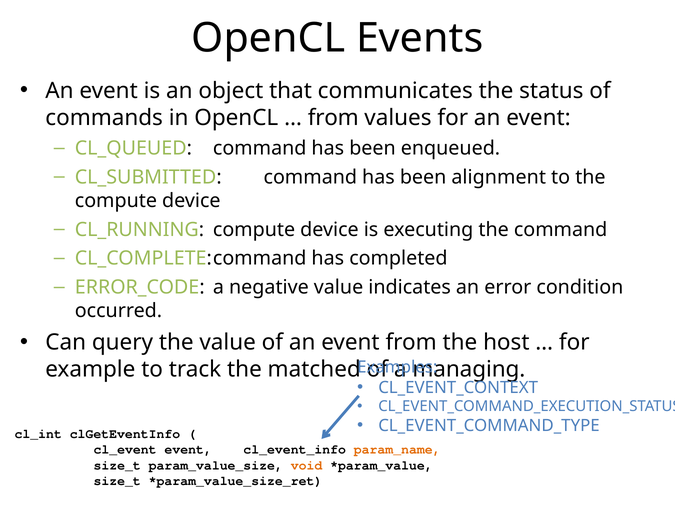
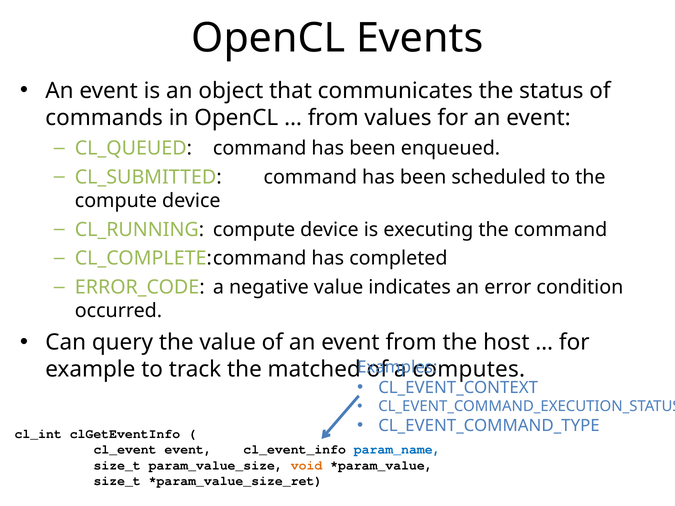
alignment: alignment -> scheduled (499, 177)
managing: managing -> computes (469, 370)
param_name colour: orange -> blue (397, 450)
